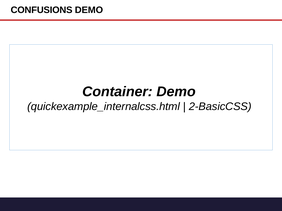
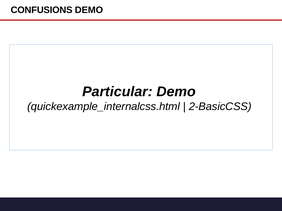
Container: Container -> Particular (117, 92)
